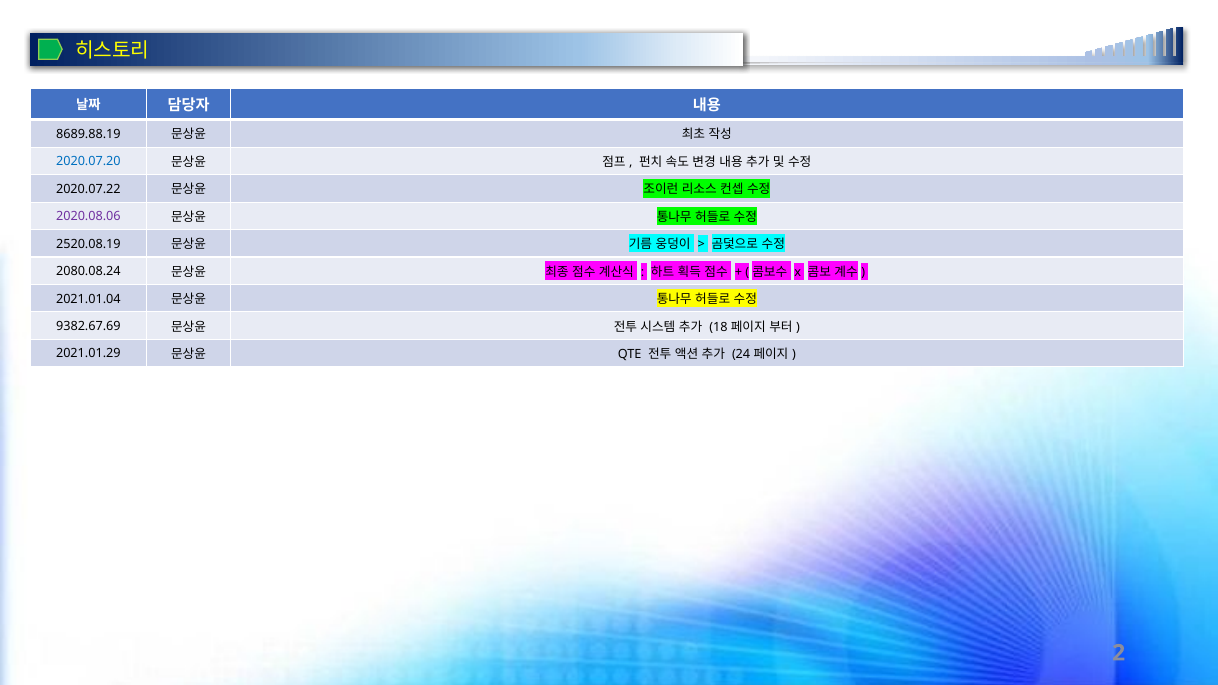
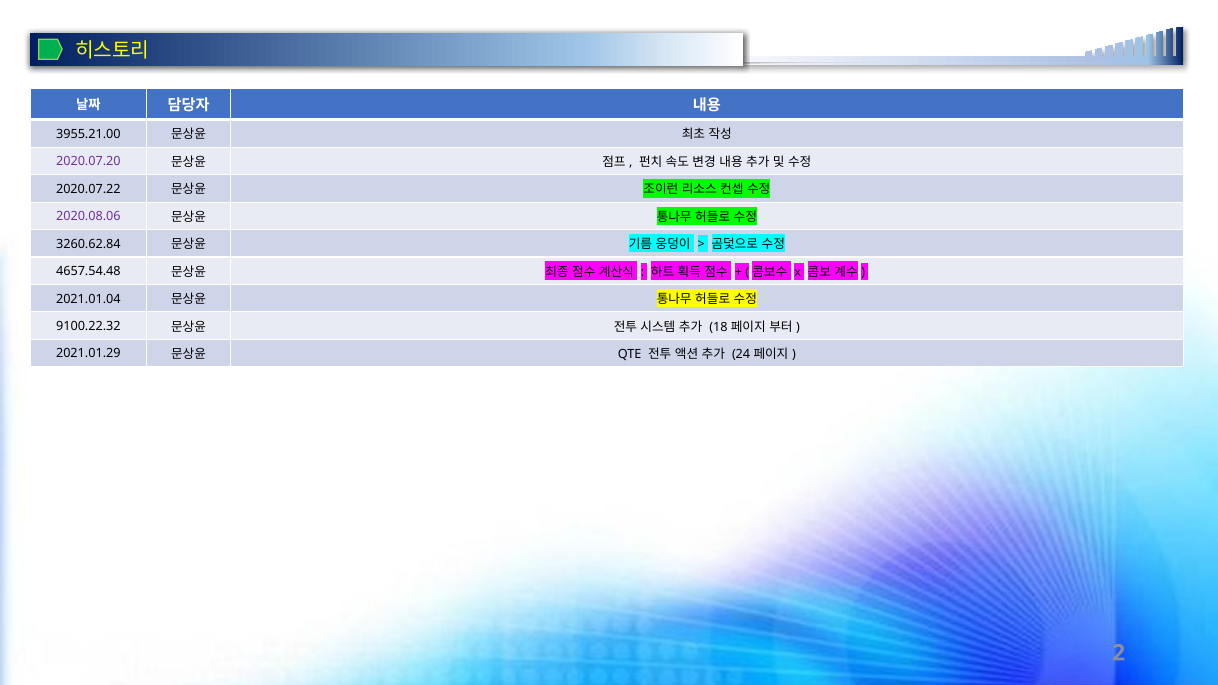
8689.88.19: 8689.88.19 -> 3955.21.00 (88, 134)
2020.07.20 colour: blue -> purple (88, 162)
2520.08.19: 2520.08.19 -> 3260.62.84 (88, 244)
2080.08.24: 2080.08.24 -> 4657.54.48 (88, 272)
9382.67.69: 9382.67.69 -> 9100.22.32 (88, 326)
